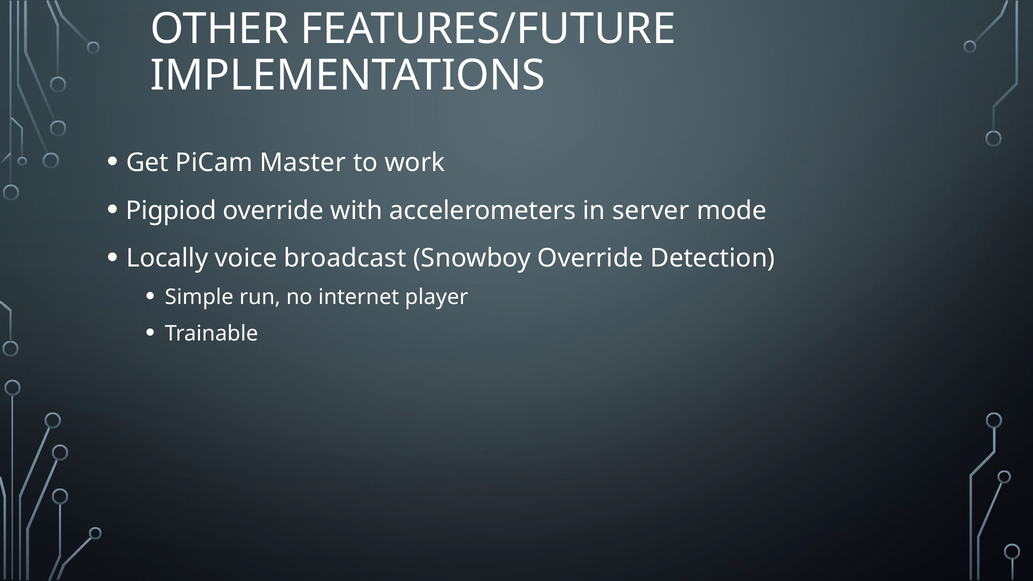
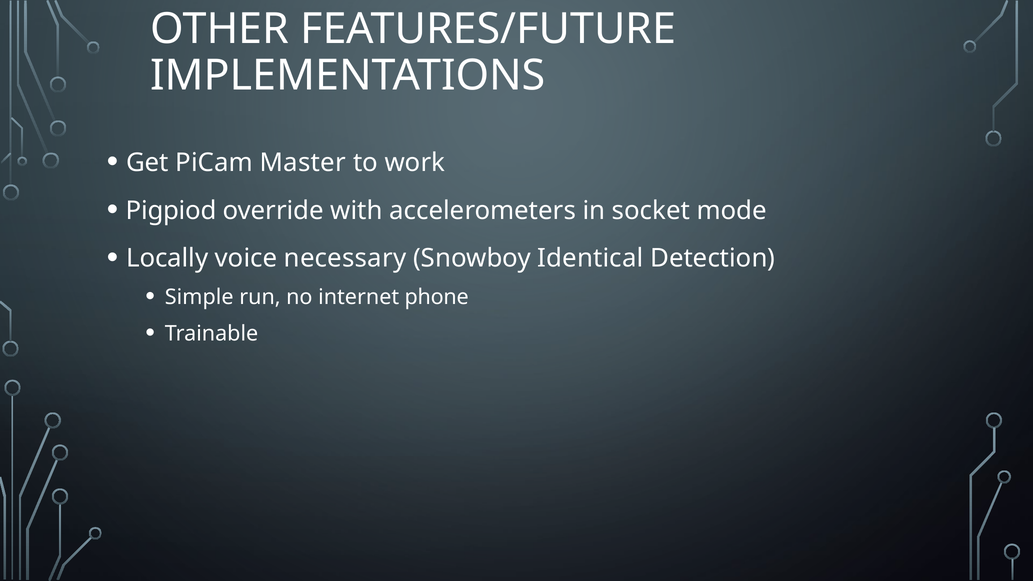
server: server -> socket (651, 211)
broadcast: broadcast -> necessary (345, 258)
Snowboy Override: Override -> Identical (590, 258)
player: player -> phone (437, 297)
